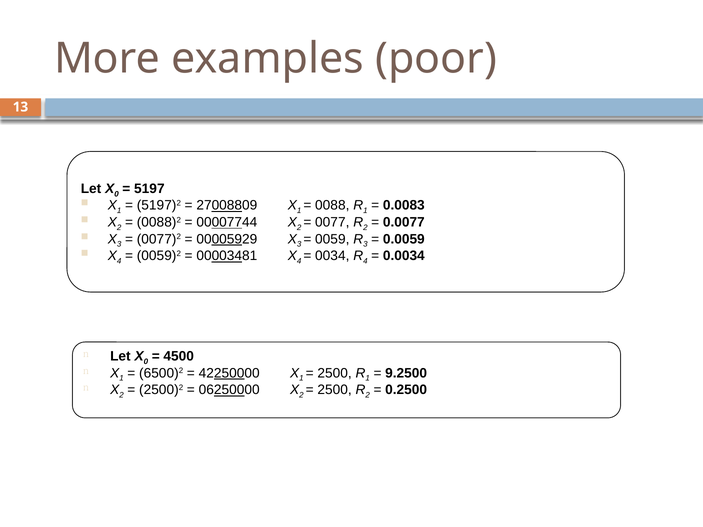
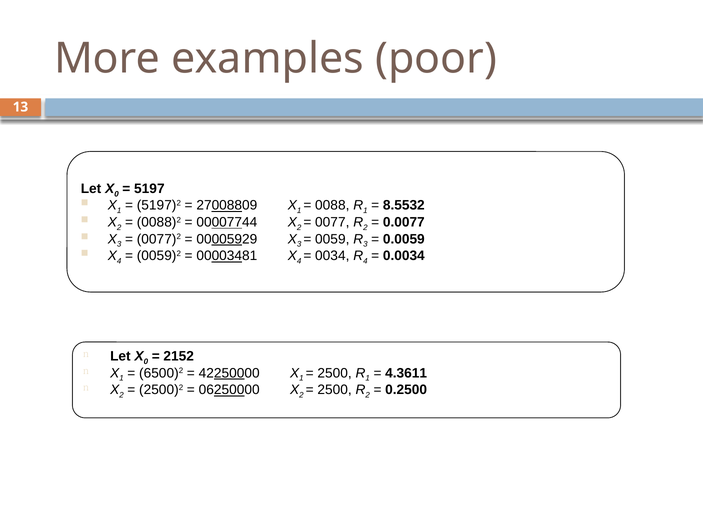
0.0083: 0.0083 -> 8.5532 (404, 206)
4500: 4500 -> 2152 (179, 356)
9.2500: 9.2500 -> 4.3611 (406, 373)
